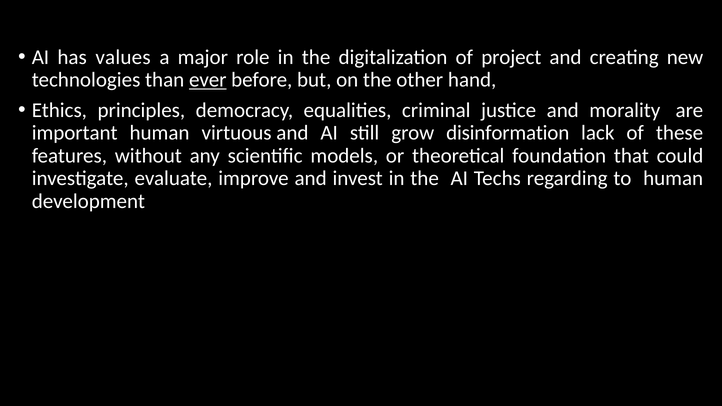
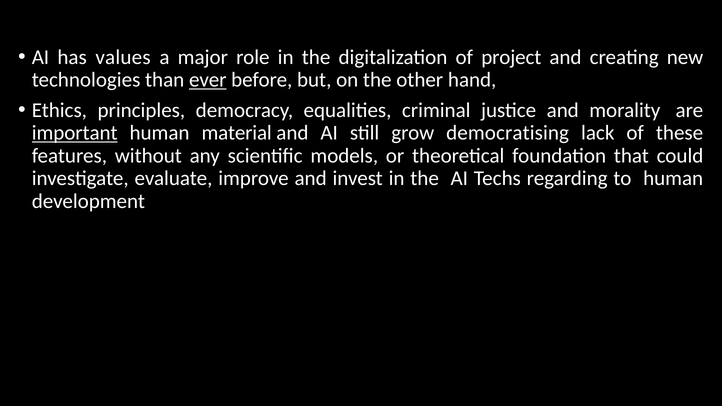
important underline: none -> present (75, 133)
virtuous: virtuous -> material (237, 133)
disinformation: disinformation -> democratising (508, 133)
